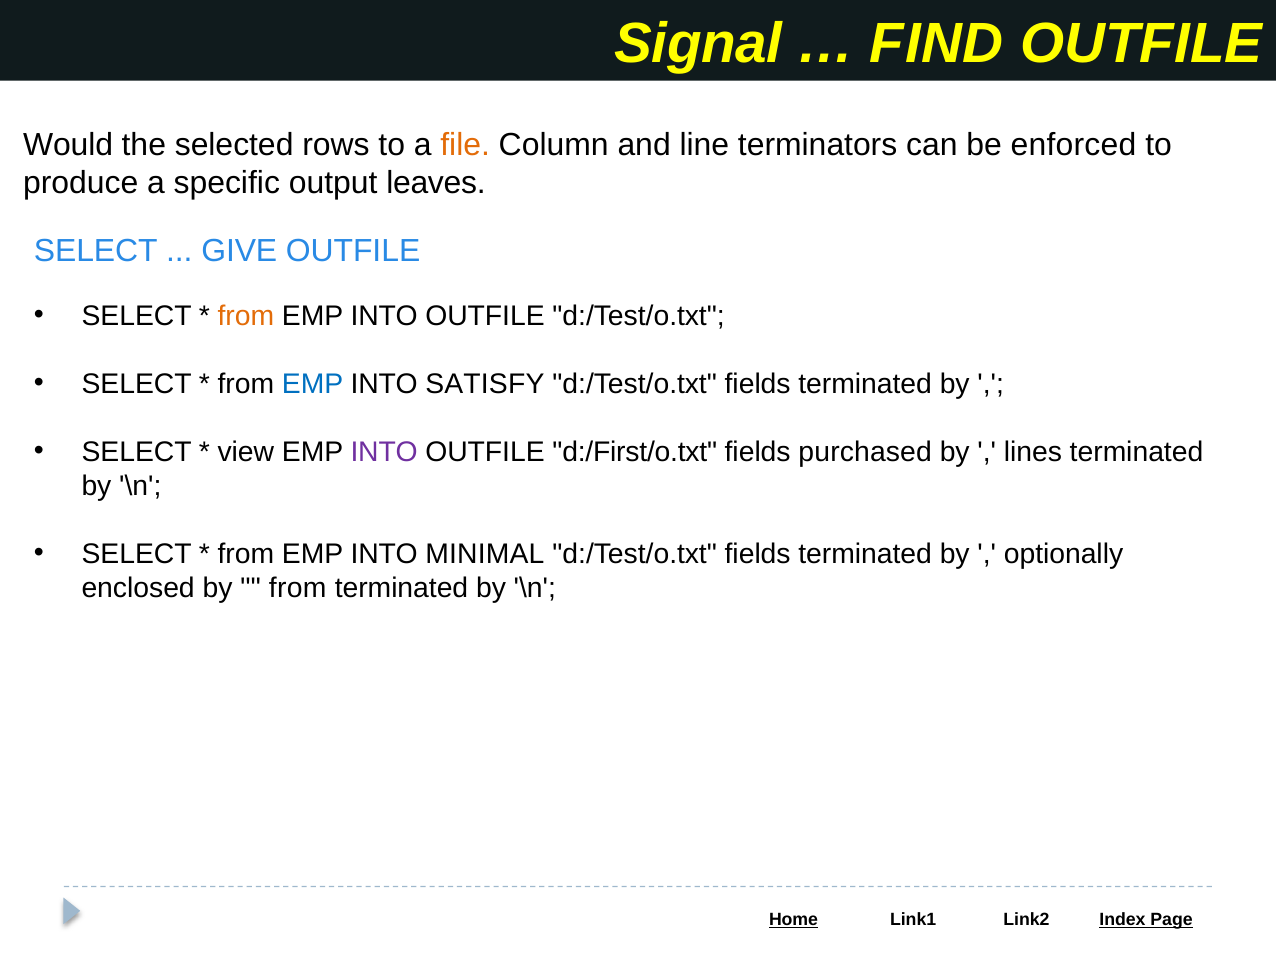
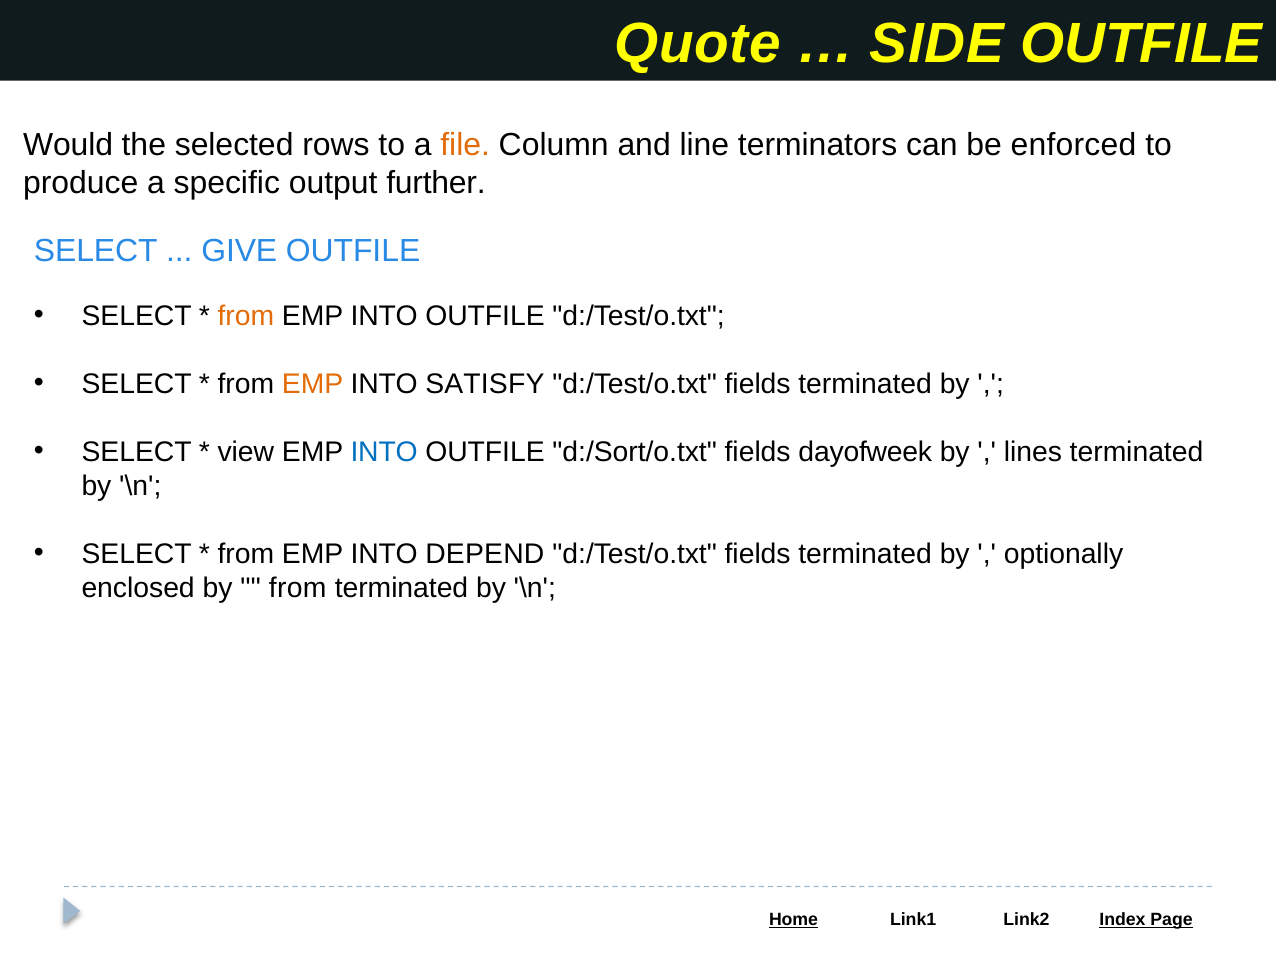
Signal: Signal -> Quote (698, 44)
FIND: FIND -> SIDE (937, 44)
leaves: leaves -> further (436, 183)
EMP colour: blue -> orange (313, 384)
INTO colour: purple -> blue (384, 452)
d:/First/o.txt: d:/First/o.txt -> d:/Sort/o.txt (635, 452)
purchased: purchased -> dayofweek (865, 452)
MINIMAL: MINIMAL -> DEPEND (485, 554)
